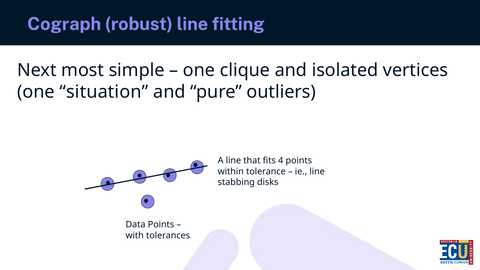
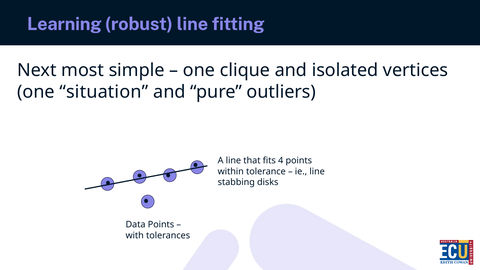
Cograph: Cograph -> Learning (64, 24)
